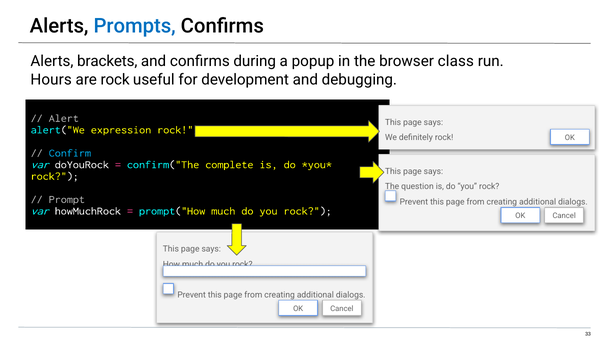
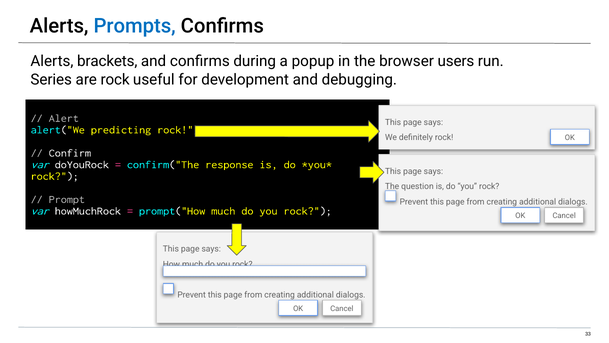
class: class -> users (456, 61)
Hours: Hours -> Series (51, 80)
expression: expression -> predicting (121, 130)
Confirm colour: light blue -> white (70, 153)
complete: complete -> response (229, 164)
